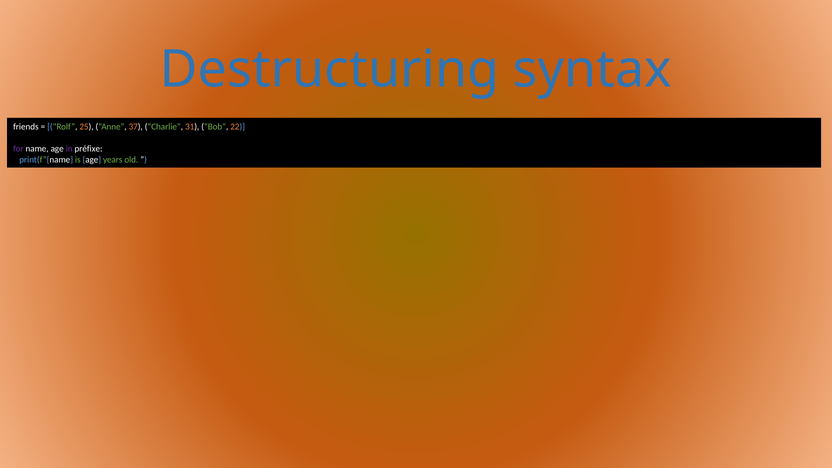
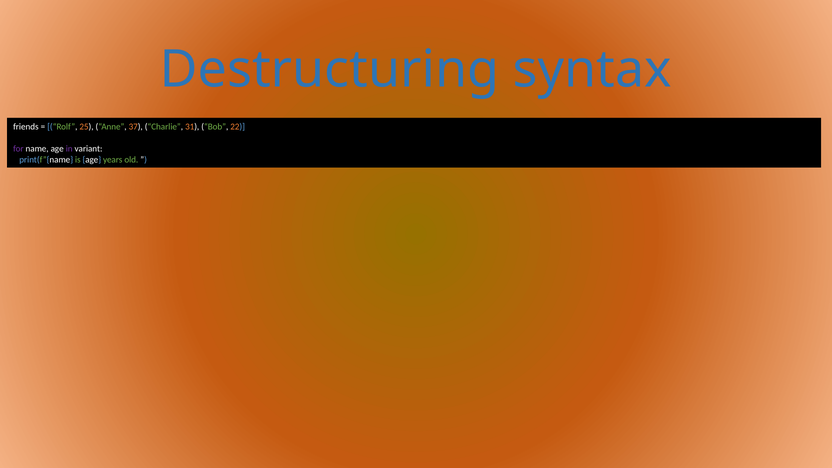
préfixe: préfixe -> variant (89, 149)
